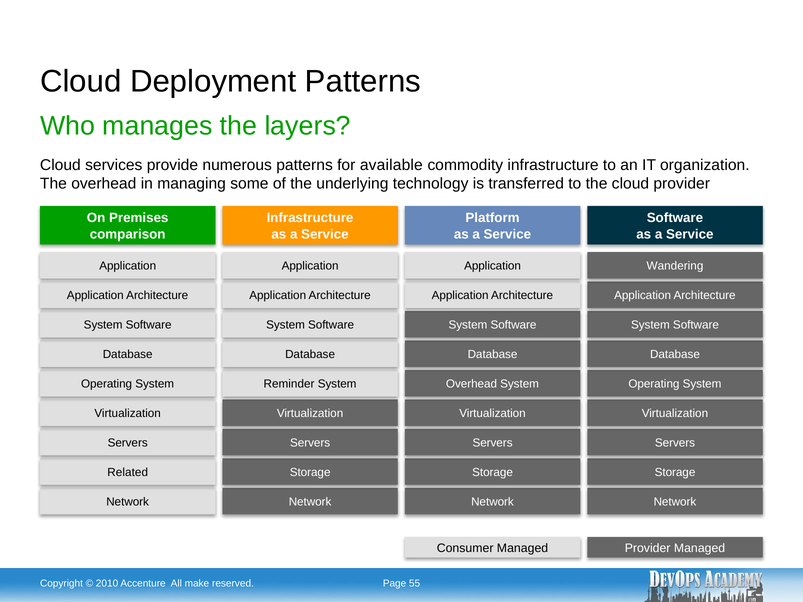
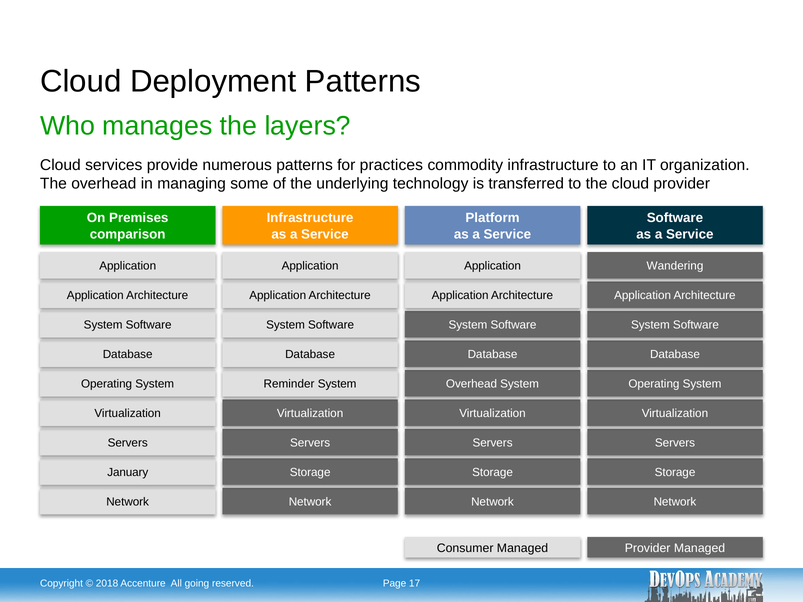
available: available -> practices (391, 165)
Related: Related -> January (128, 473)
2010: 2010 -> 2018 (107, 584)
make: make -> going (197, 584)
55: 55 -> 17 (415, 584)
